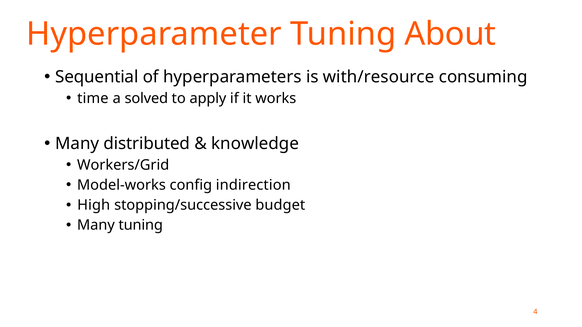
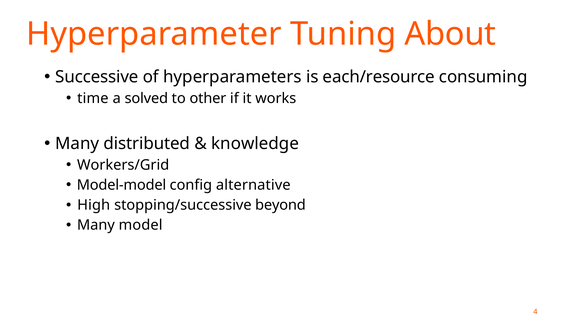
Sequential: Sequential -> Successive (97, 77)
with/resource: with/resource -> each/resource (379, 77)
apply: apply -> other (208, 98)
Model-works: Model-works -> Model-model (122, 185)
indirection: indirection -> alternative (253, 185)
budget: budget -> beyond (280, 205)
Many tuning: tuning -> model (141, 225)
